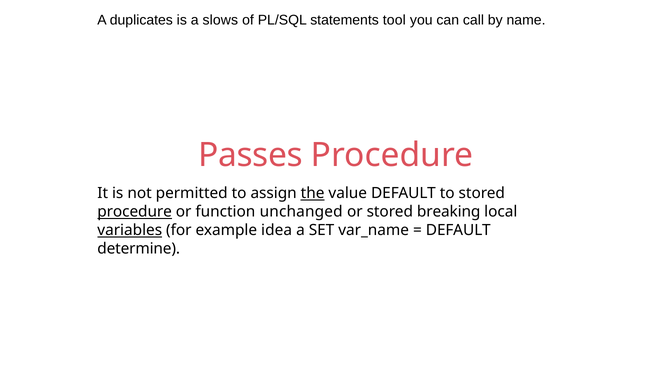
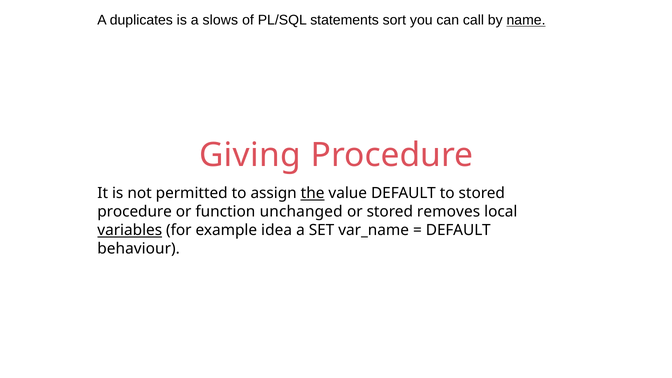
tool: tool -> sort (394, 20)
name underline: none -> present (526, 20)
Passes: Passes -> Giving (250, 155)
procedure underline: present -> none (135, 212)
breaking: breaking -> removes (449, 212)
determine: determine -> behaviour (139, 249)
